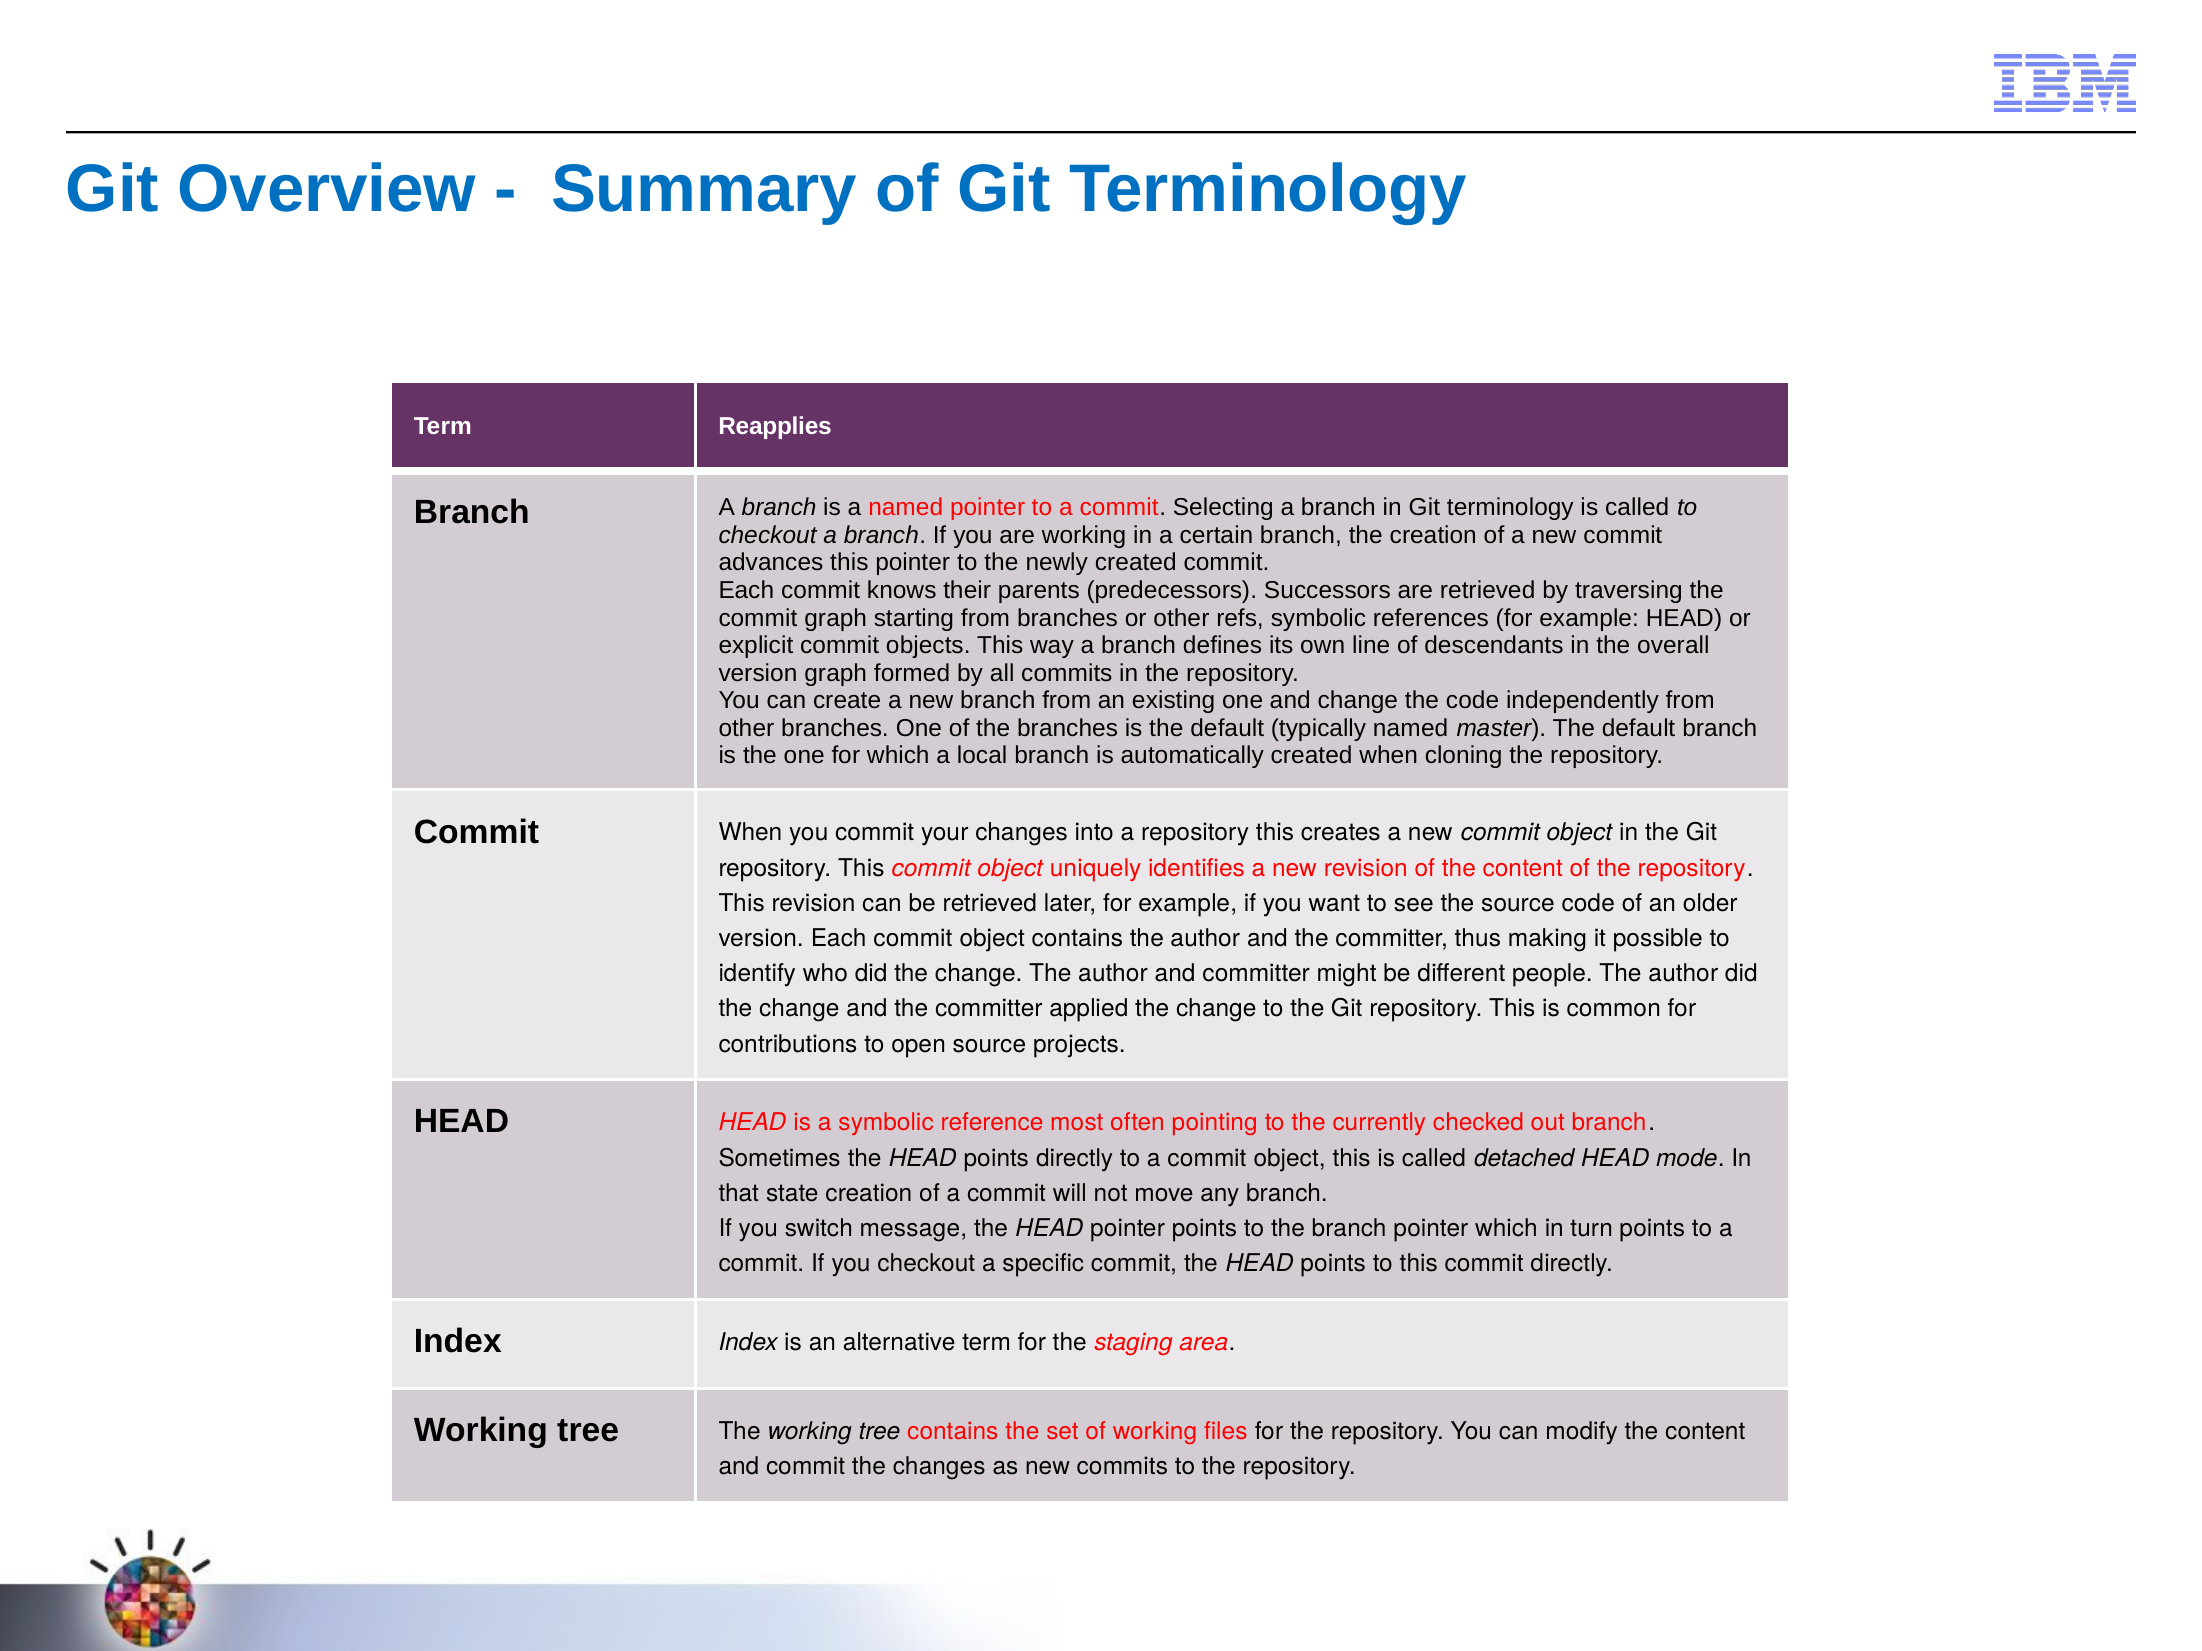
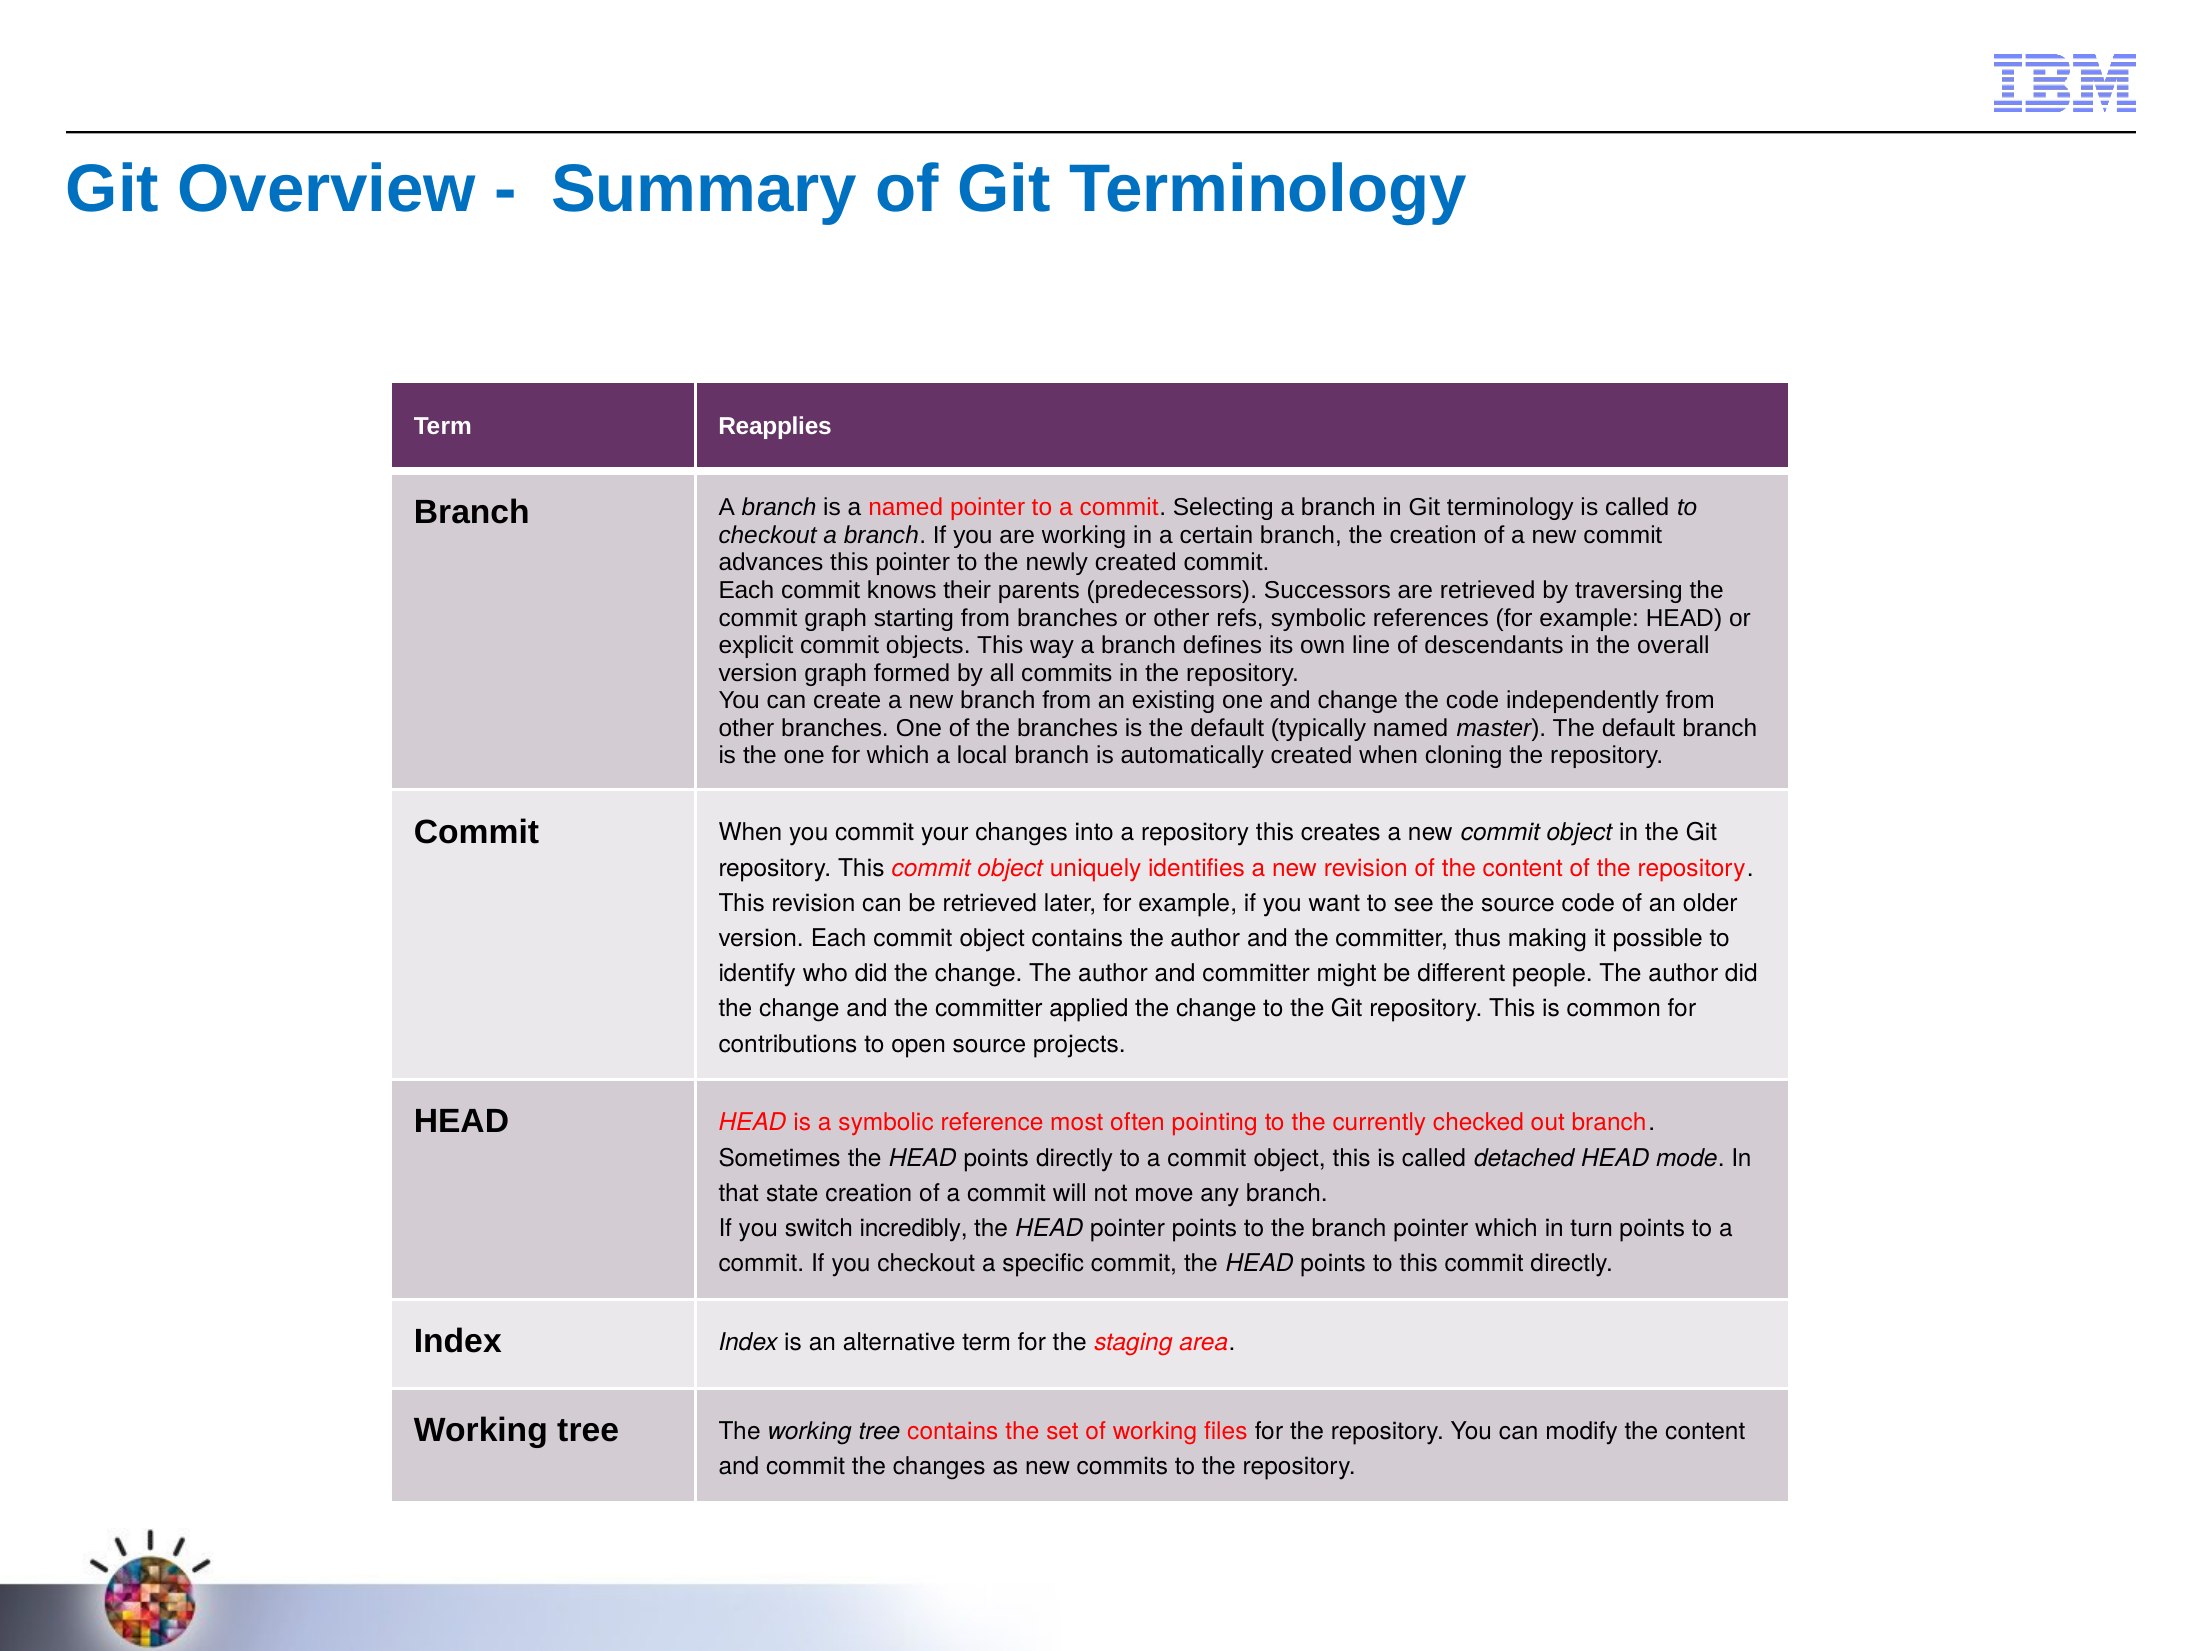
message: message -> incredibly (914, 1229)
